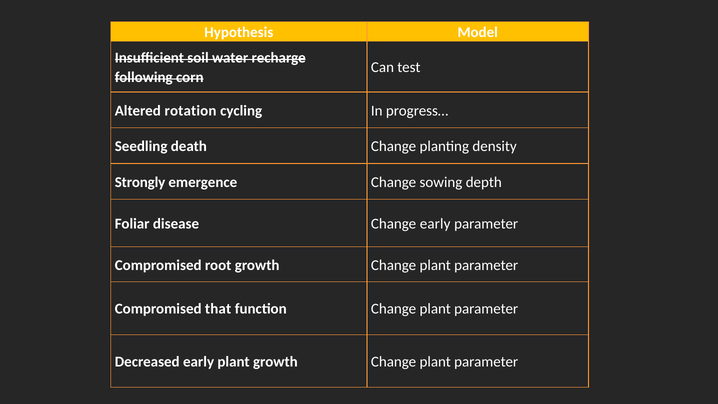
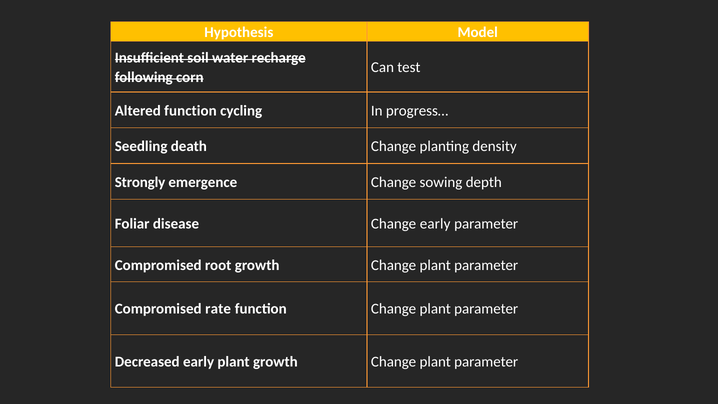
Altered rotation: rotation -> function (191, 111)
that: that -> rate (218, 309)
